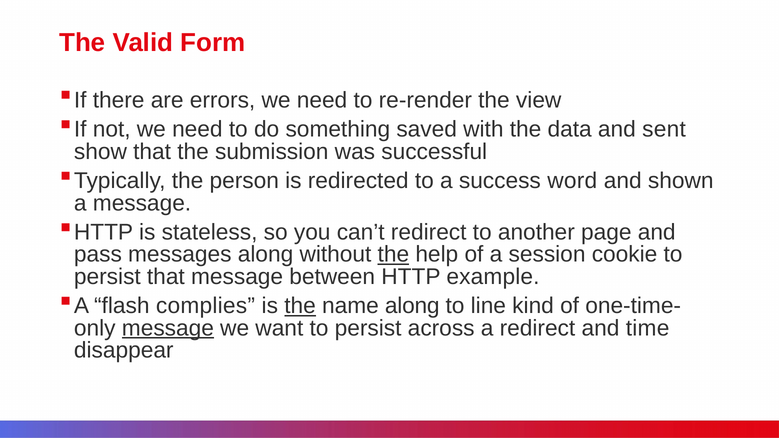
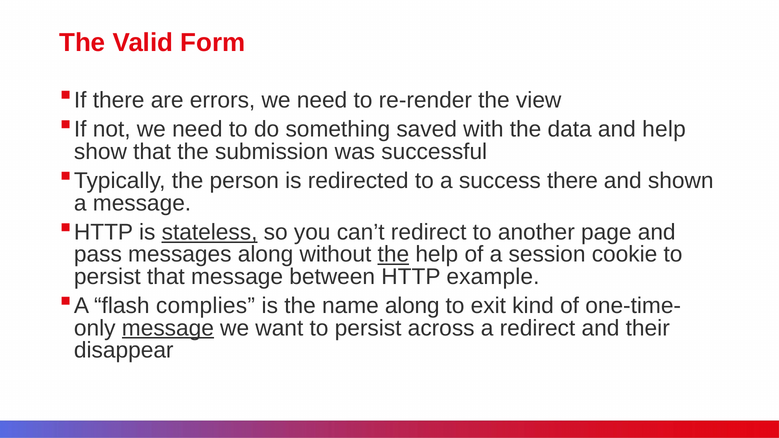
and sent: sent -> help (664, 129)
success word: word -> there (572, 181)
stateless underline: none -> present (210, 233)
the underline: present -> none (300, 306)
line: line -> exit (488, 306)
time: time -> their (648, 328)
